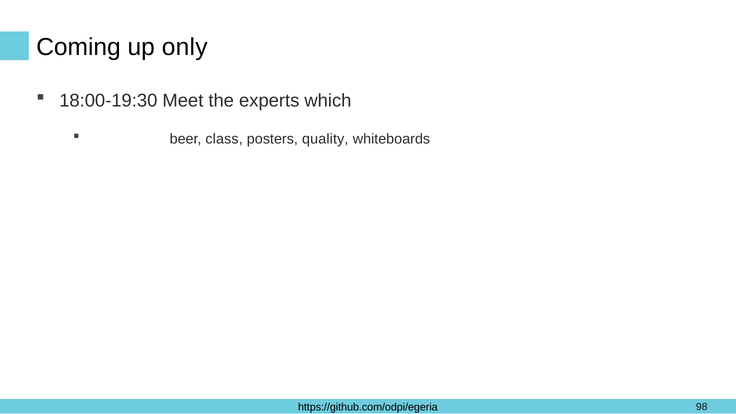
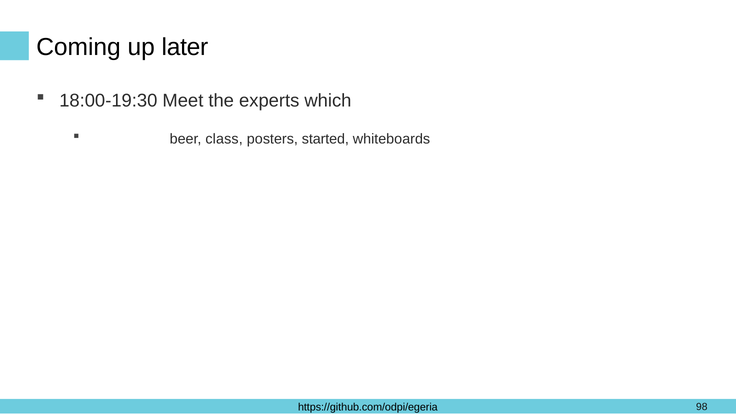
only: only -> later (185, 47)
quality: quality -> started (325, 139)
